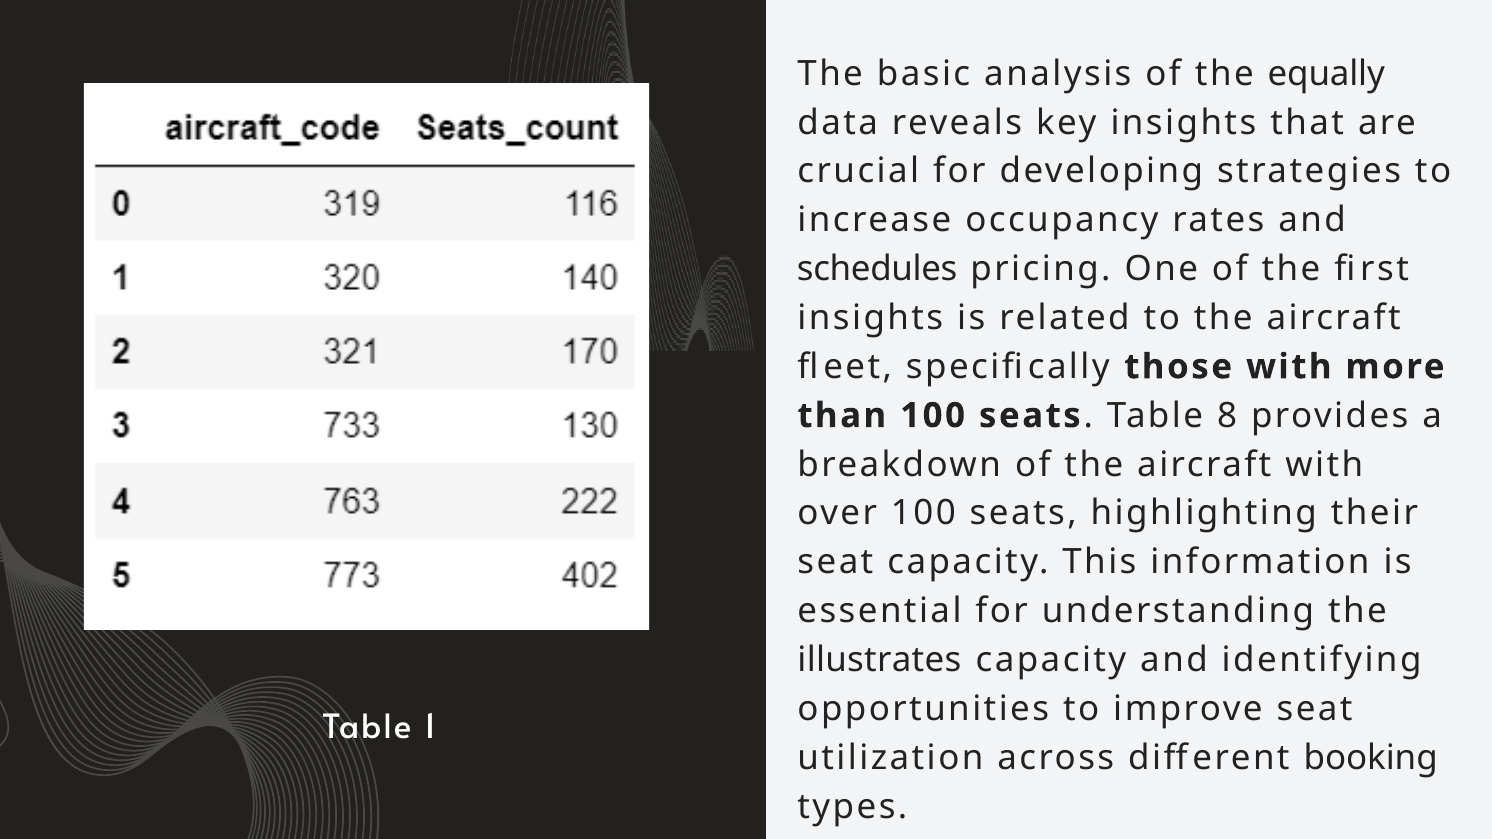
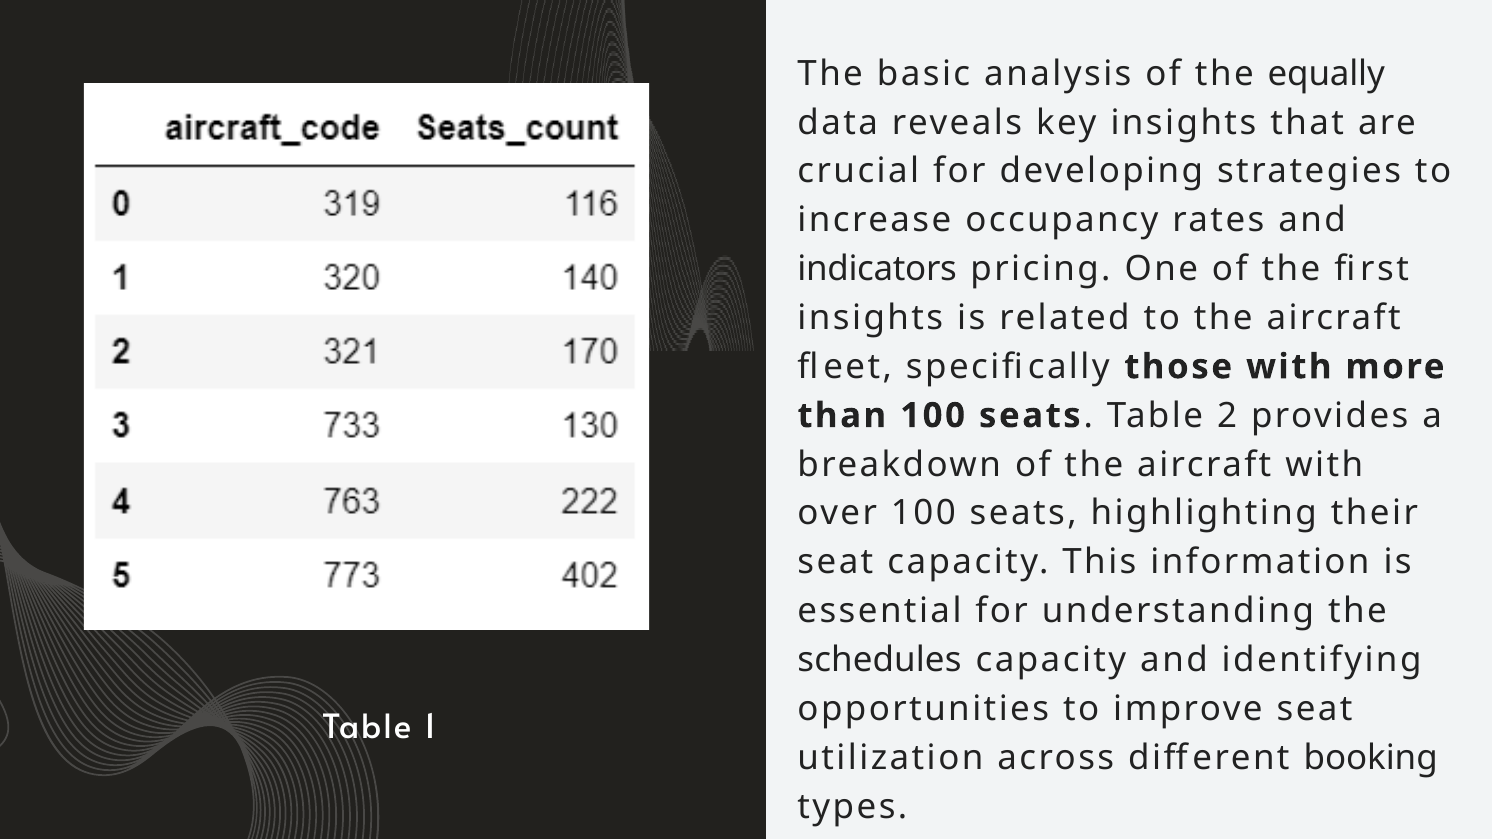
schedules: schedules -> indicators (877, 269)
8: 8 -> 2 (1227, 416)
illustrates: illustrates -> schedules (879, 660)
